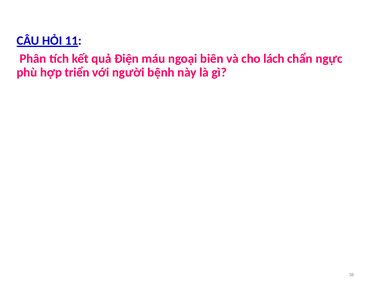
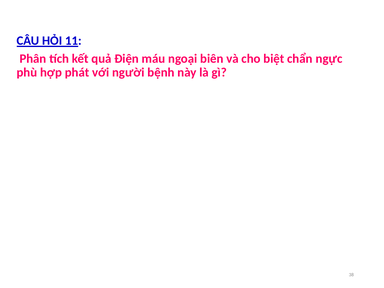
lách: lách -> biệt (274, 59)
triển: triển -> phát (77, 72)
